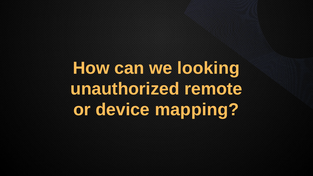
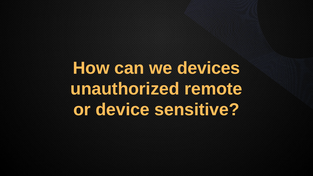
looking: looking -> devices (209, 68)
mapping: mapping -> sensitive (197, 110)
